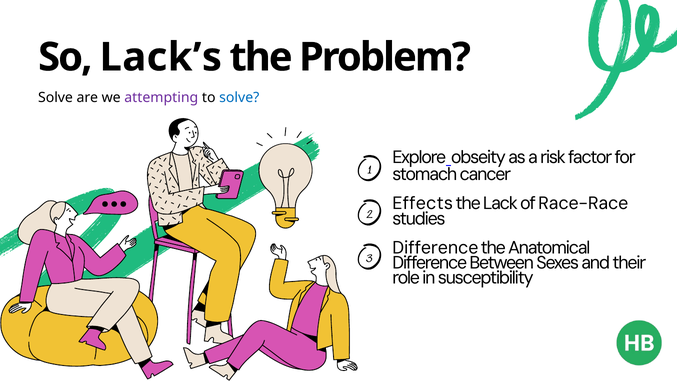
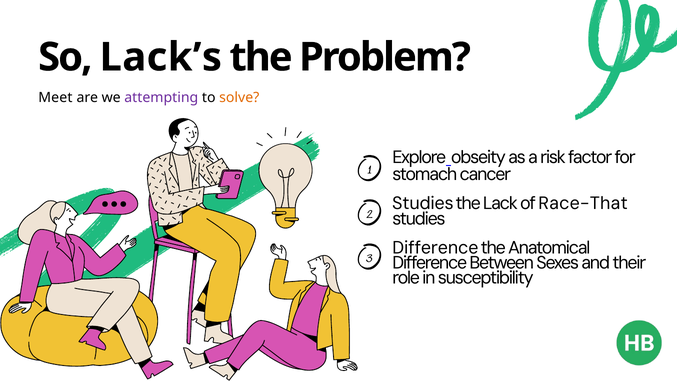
Solve: Solve -> Meet (55, 97)
solve colour: blue -> orange (239, 97)
Effects: Effects -> Studies (423, 203)
Race-Race: Race-Race -> Race-That (583, 203)
